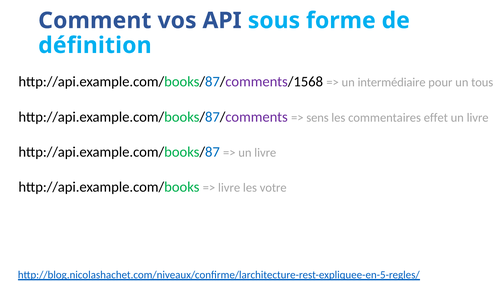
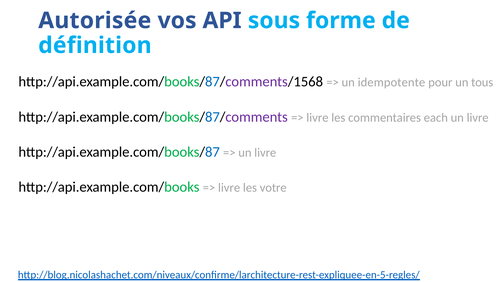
Comment: Comment -> Autorisée (95, 21)
intermédiaire: intermédiaire -> idempotente (391, 82)
sens: sens -> livre (317, 118)
effet: effet -> each (436, 118)
